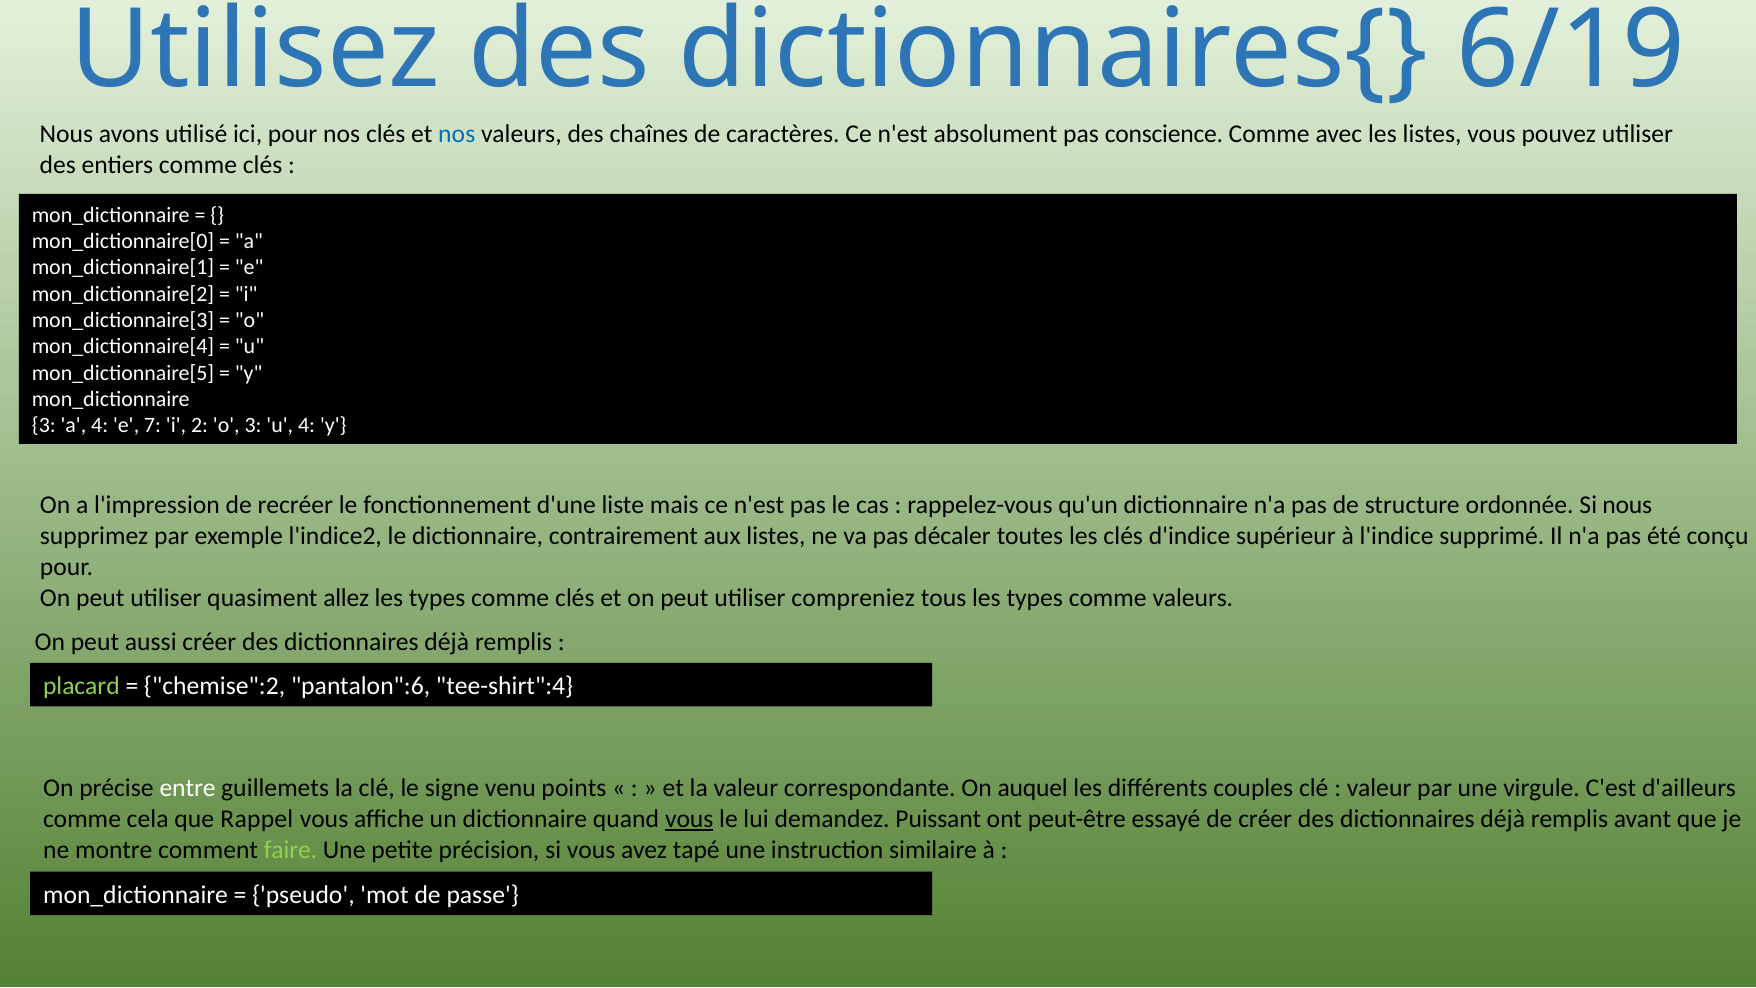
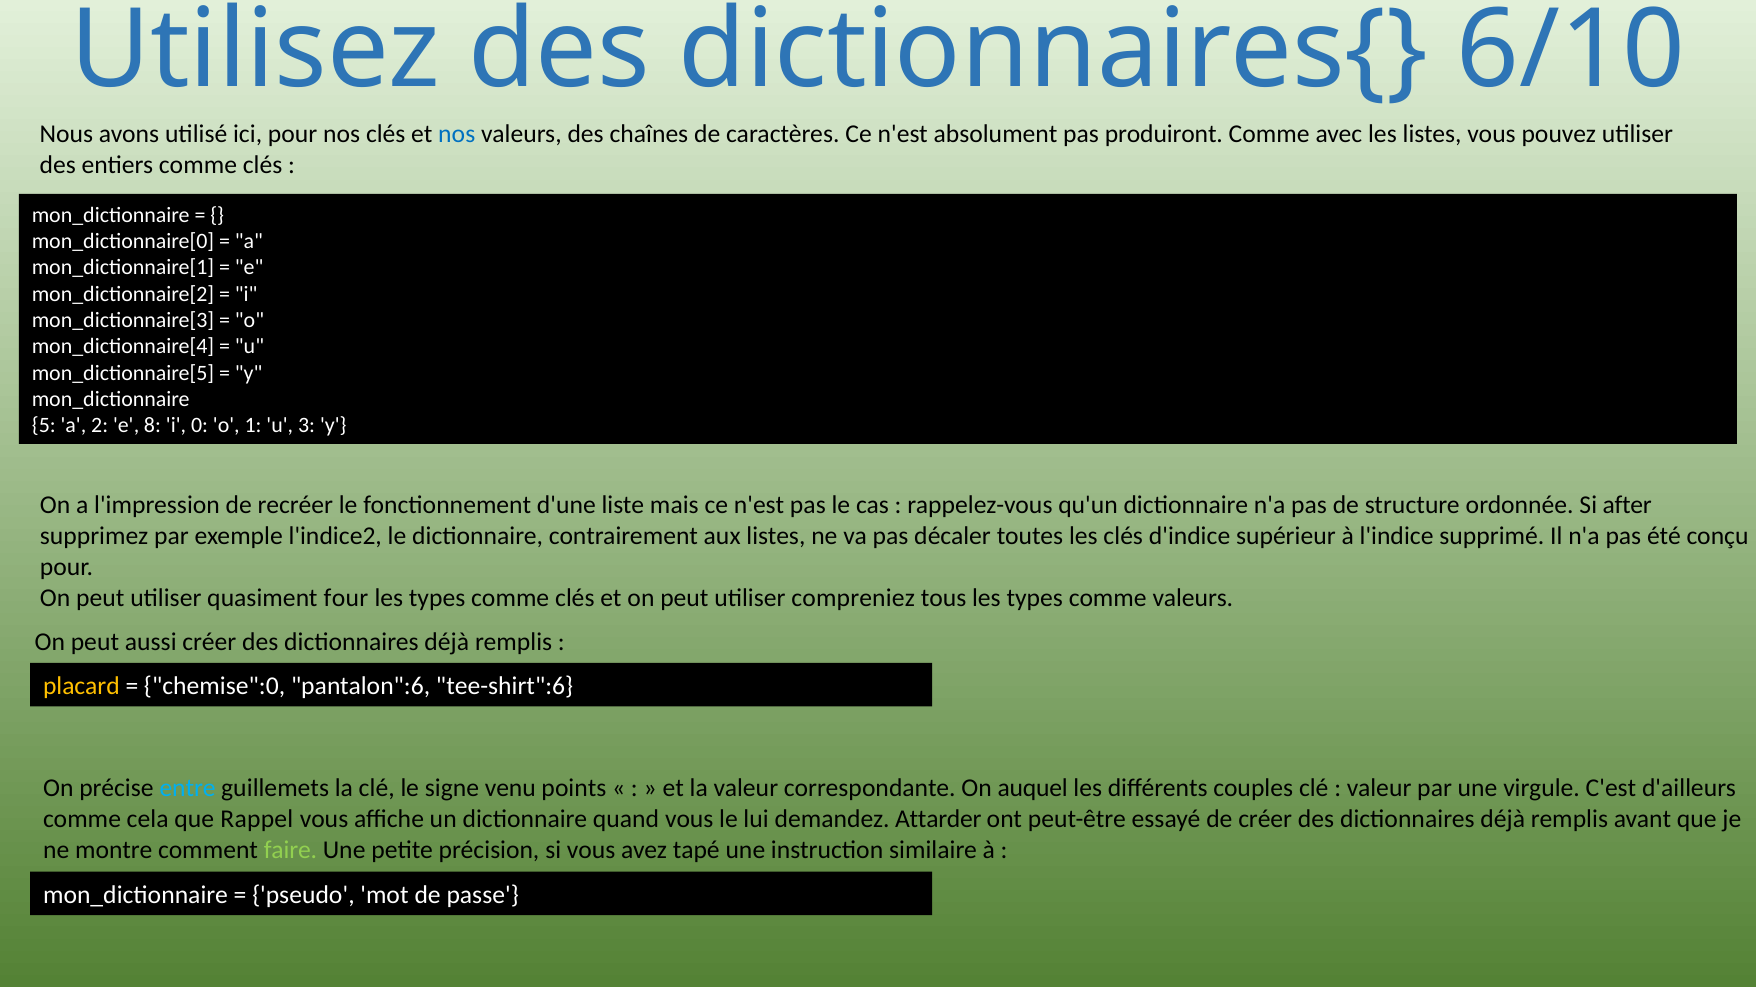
6/19: 6/19 -> 6/10 (1571, 50)
conscience: conscience -> produiront (1164, 134)
3: 3 -> 5 (44, 426)
a 4: 4 -> 2 (100, 426)
7: 7 -> 8 (152, 426)
2: 2 -> 0 (200, 426)
o 3: 3 -> 1 (253, 426)
u 4: 4 -> 3 (307, 426)
Si nous: nous -> after (1627, 505)
allez: allez -> four (346, 597)
placard colour: light green -> yellow (81, 686)
chemise":2: chemise":2 -> chemise":0 (215, 686)
tee-shirt":4: tee-shirt":4 -> tee-shirt":6 (505, 686)
entre colour: white -> light blue (188, 788)
vous underline: present -> none (689, 819)
Puissant: Puissant -> Attarder (938, 819)
